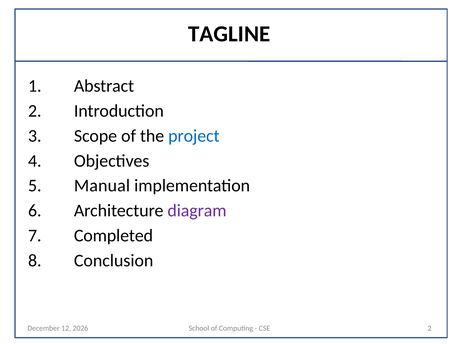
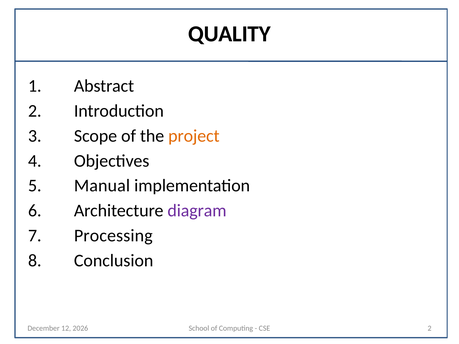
TAGLINE: TAGLINE -> QUALITY (229, 34)
project colour: blue -> orange (194, 136)
Completed: Completed -> Processing (113, 236)
